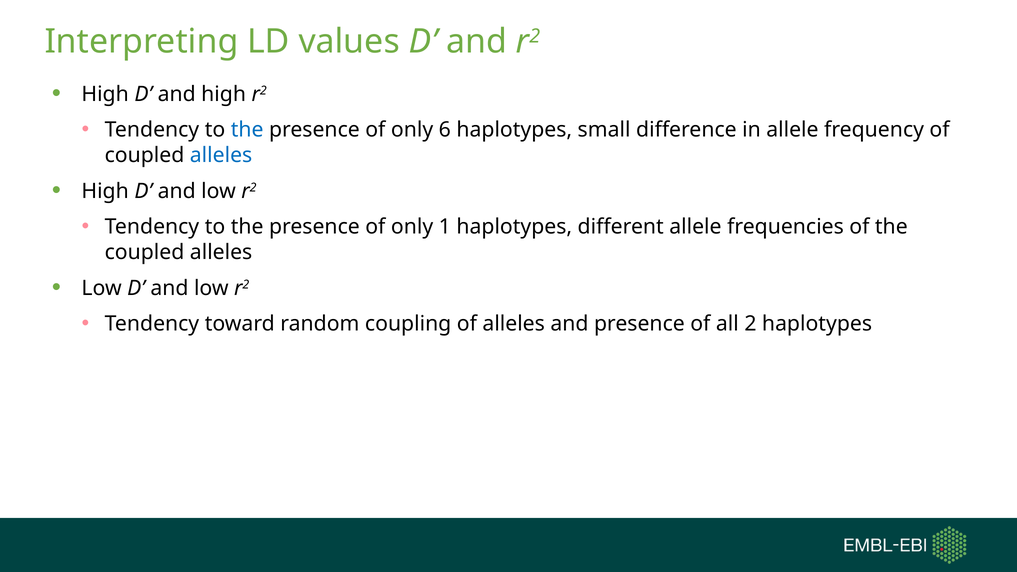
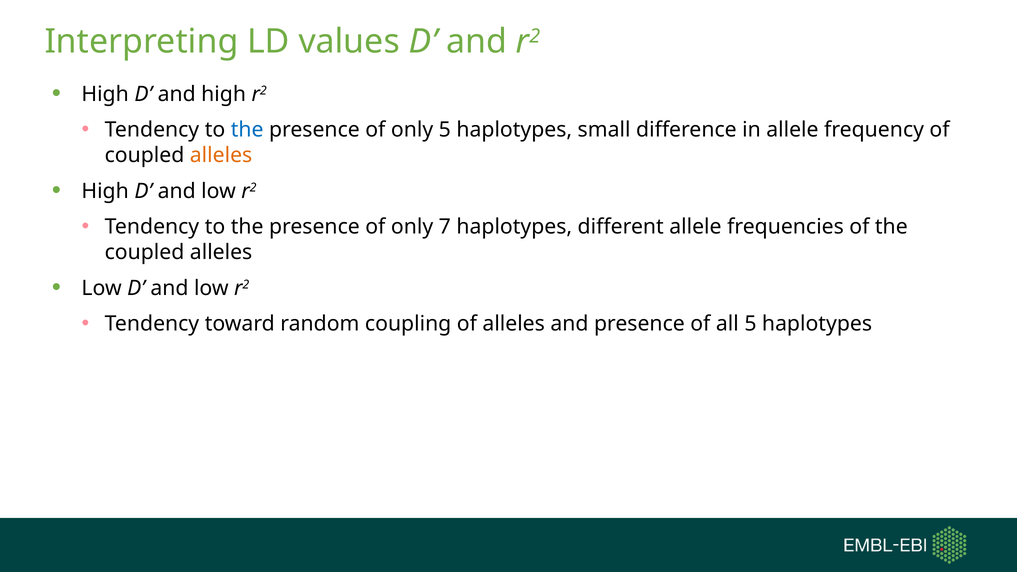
only 6: 6 -> 5 (445, 130)
alleles colour: blue -> orange (221, 155)
1: 1 -> 7 (445, 227)
all 2: 2 -> 5 (750, 324)
